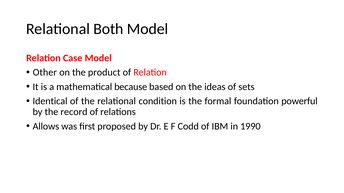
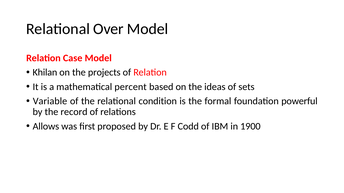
Both: Both -> Over (108, 29)
Other: Other -> Khilan (45, 73)
product: product -> projects (104, 73)
because: because -> percent (131, 87)
Identical: Identical -> Variable (50, 101)
1990: 1990 -> 1900 (250, 127)
